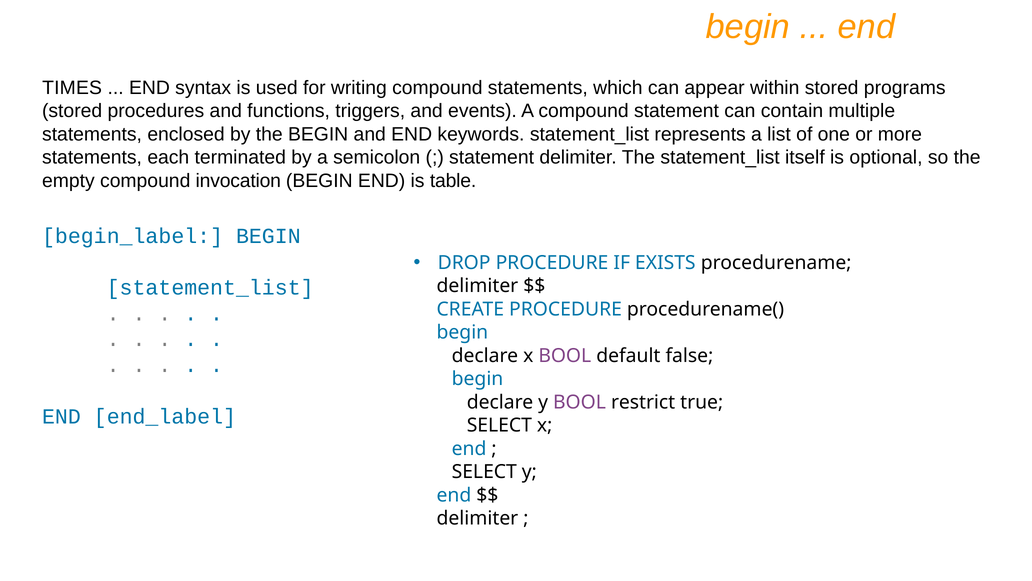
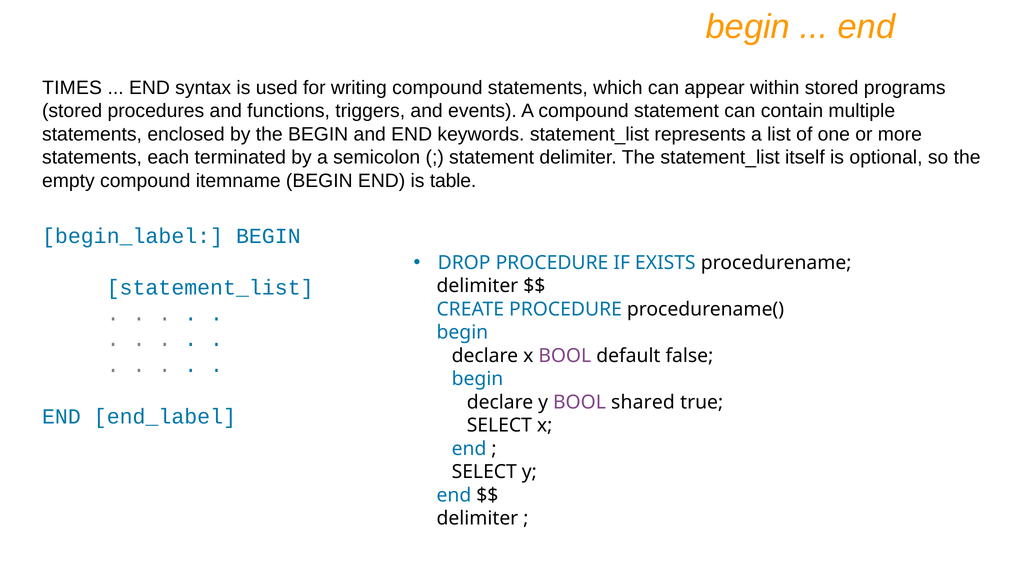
invocation: invocation -> itemname (238, 181)
restrict: restrict -> shared (643, 402)
